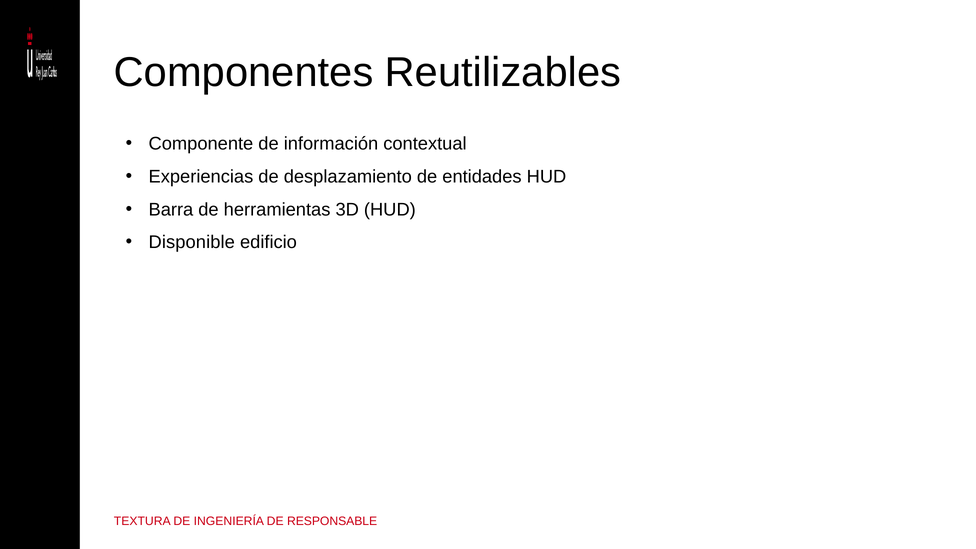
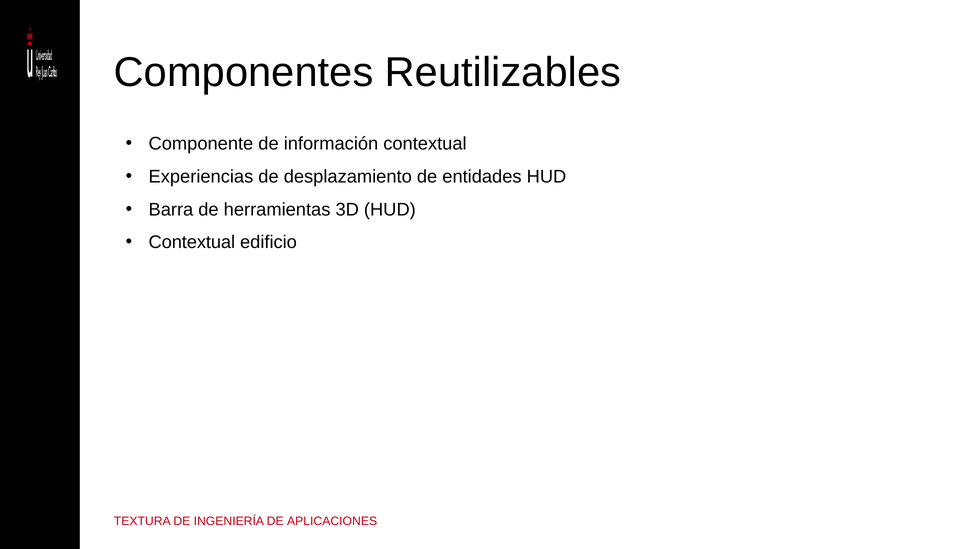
Disponible: Disponible -> Contextual (192, 242)
RESPONSABLE: RESPONSABLE -> APLICACIONES (332, 521)
